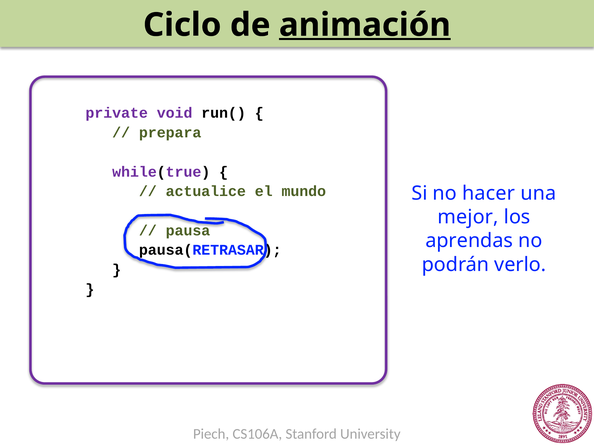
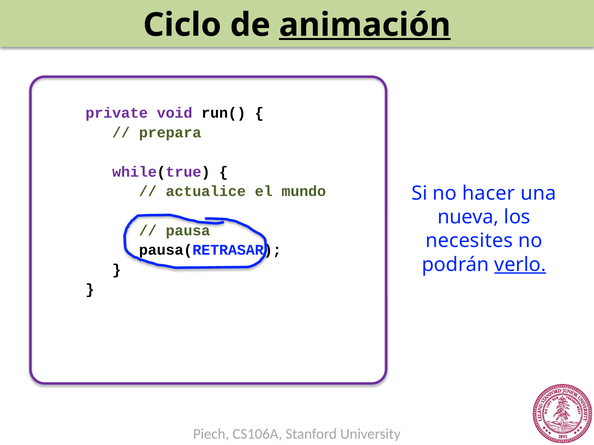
mejor: mejor -> nueva (468, 217)
aprendas: aprendas -> necesites (469, 241)
verlo underline: none -> present (520, 265)
